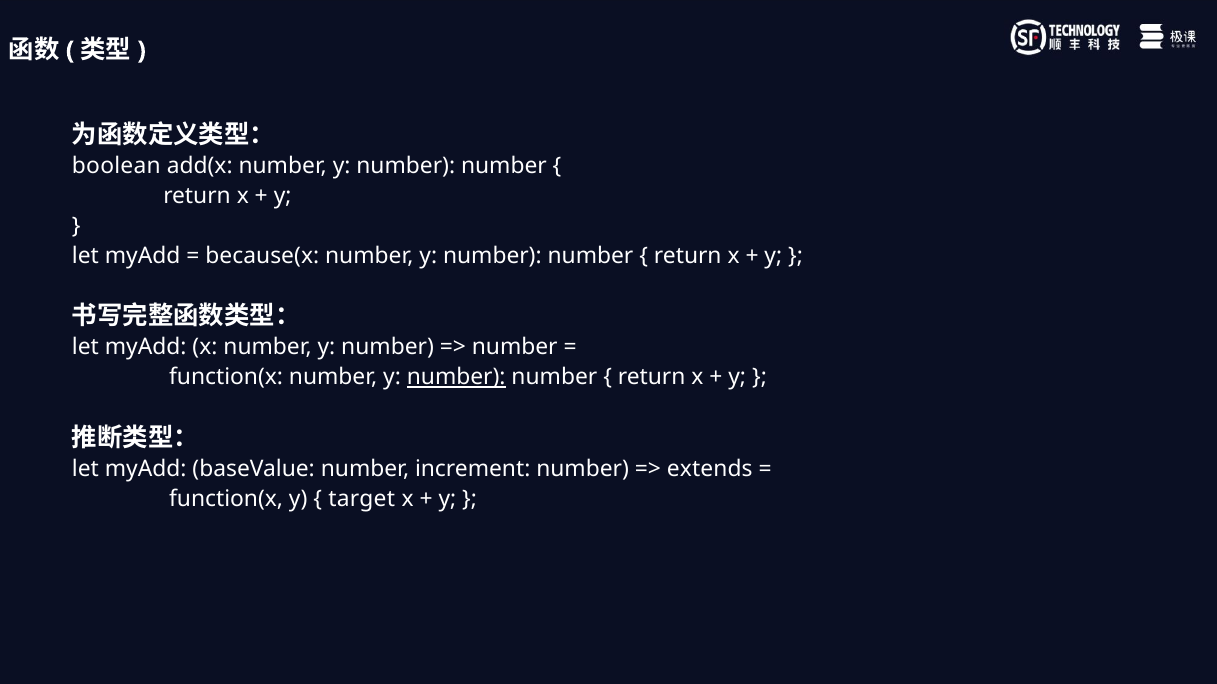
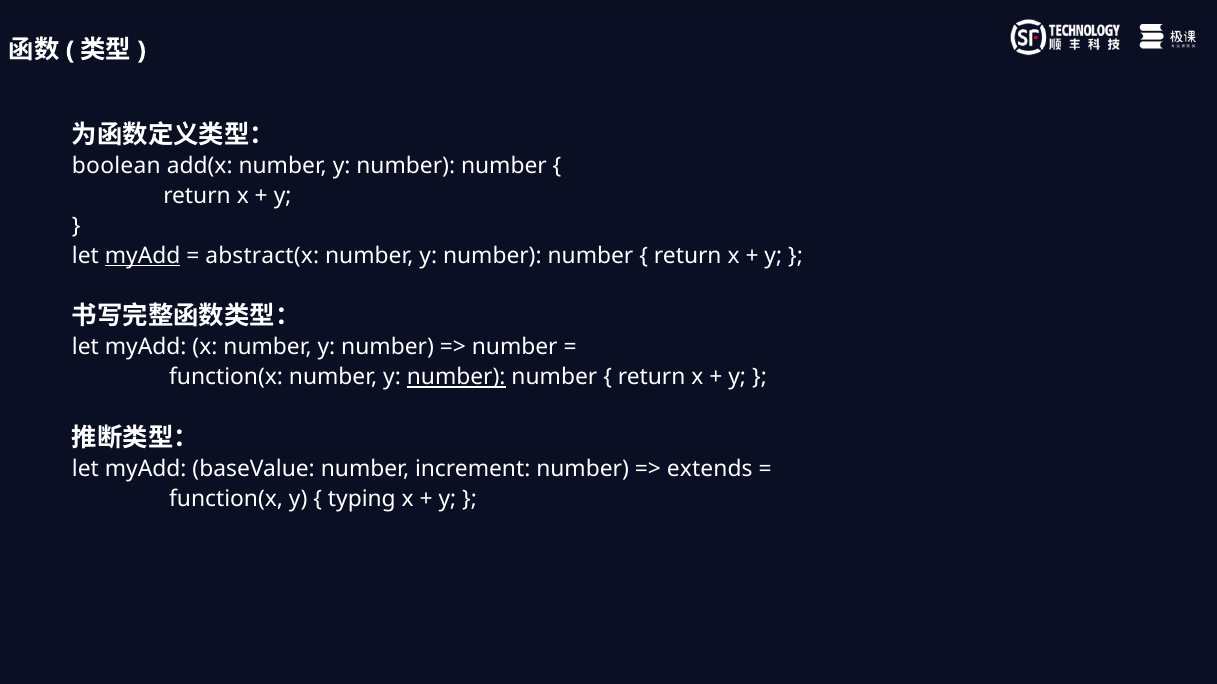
myAdd underline: none -> present (143, 256)
because(x: because(x -> abstract(x (262, 256)
target: target -> typing (362, 499)
